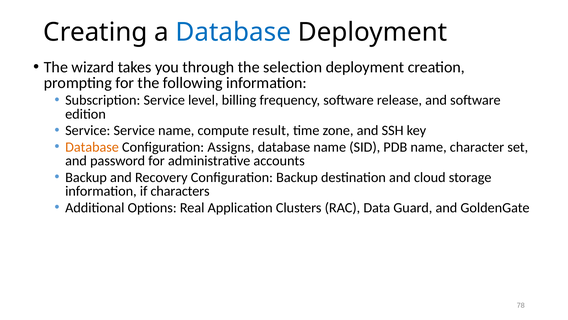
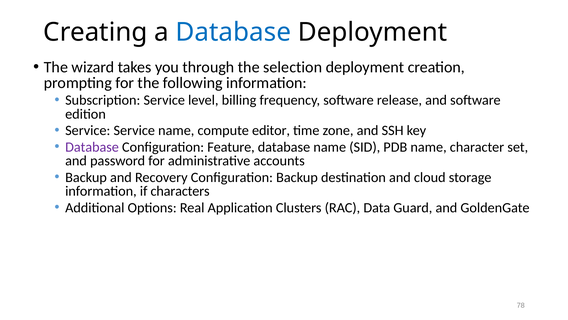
result: result -> editor (271, 130)
Database colour: orange -> purple (92, 147)
Assigns: Assigns -> Feature (231, 147)
